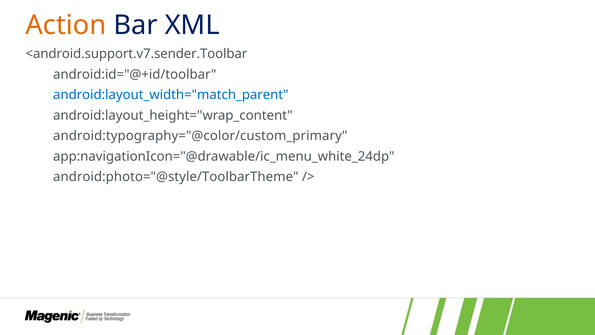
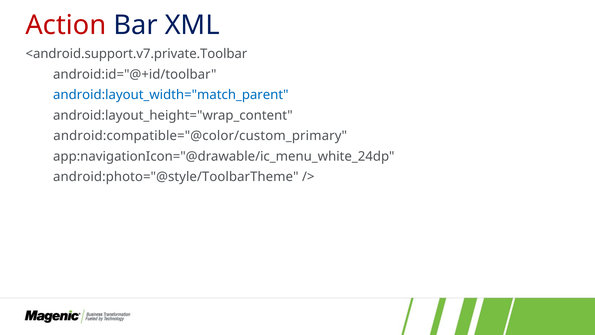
Action colour: orange -> red (66, 25)
<android.support.v7.sender.Toolbar: <android.support.v7.sender.Toolbar -> <android.support.v7.private.Toolbar (136, 54)
android:typography="@color/custom_primary: android:typography="@color/custom_primary -> android:compatible="@color/custom_primary (200, 136)
